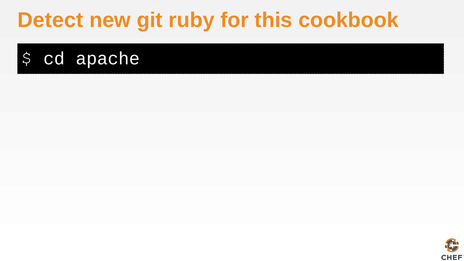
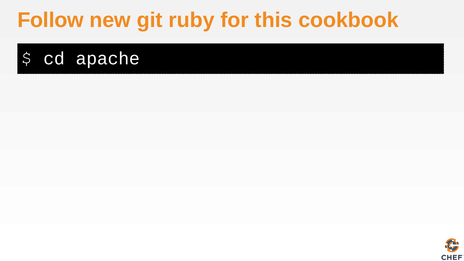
Detect: Detect -> Follow (51, 20)
